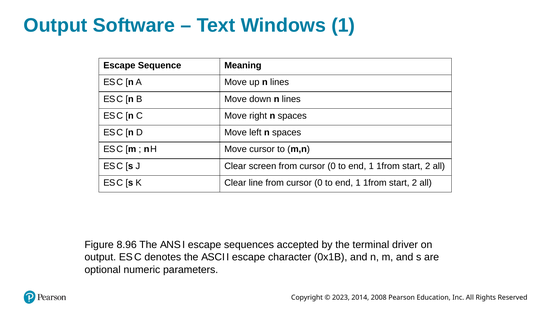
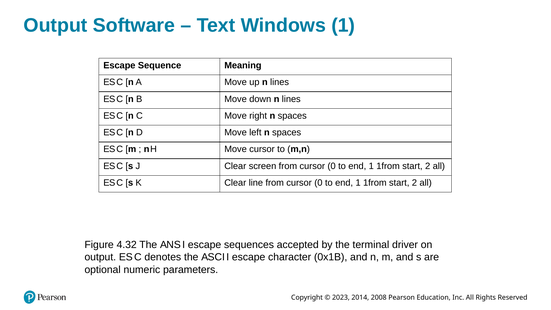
8.96: 8.96 -> 4.32 (127, 245)
